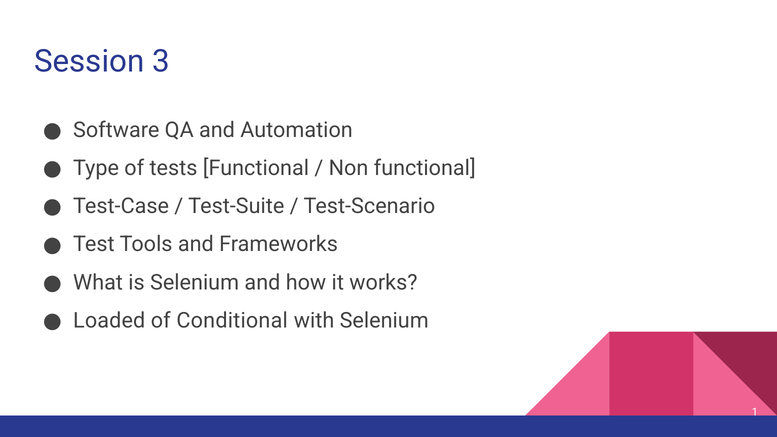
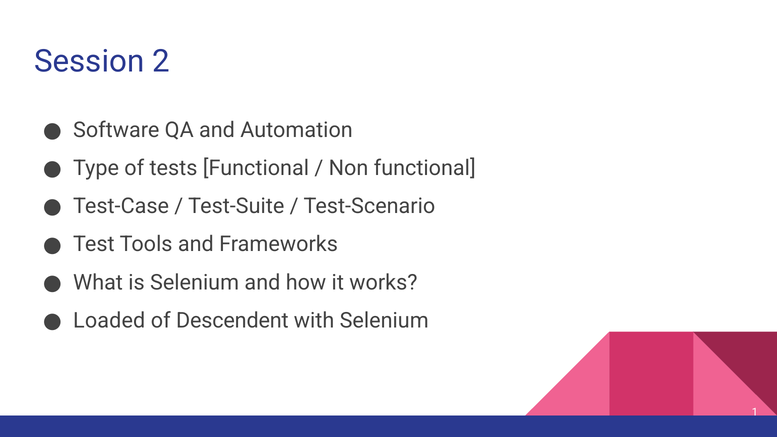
3: 3 -> 2 (161, 61)
Conditional: Conditional -> Descendent (232, 321)
